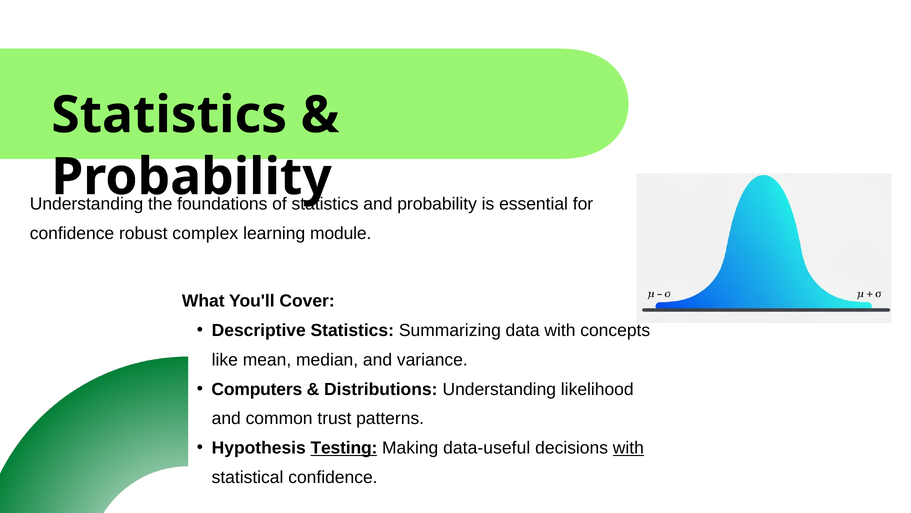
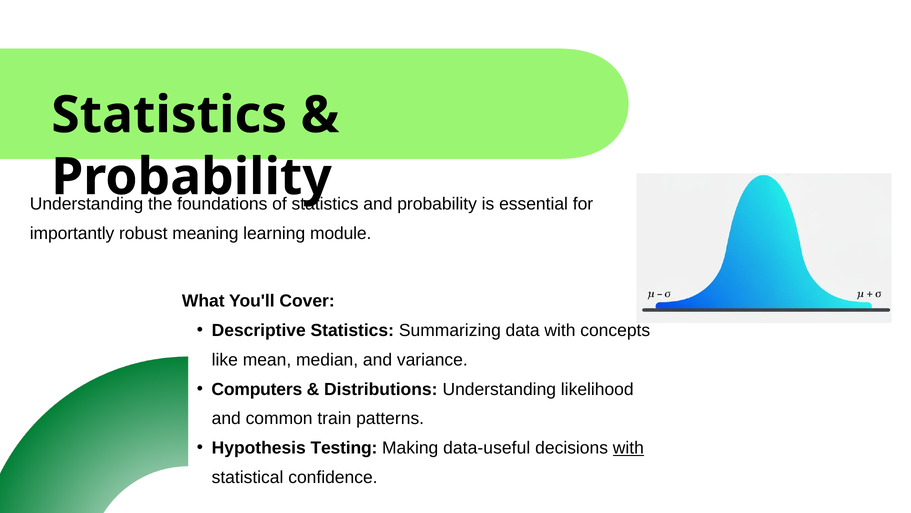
confidence: confidence -> importantly (72, 233)
complex: complex -> meaning (205, 233)
trust: trust -> train (334, 418)
Testing underline: present -> none (344, 448)
